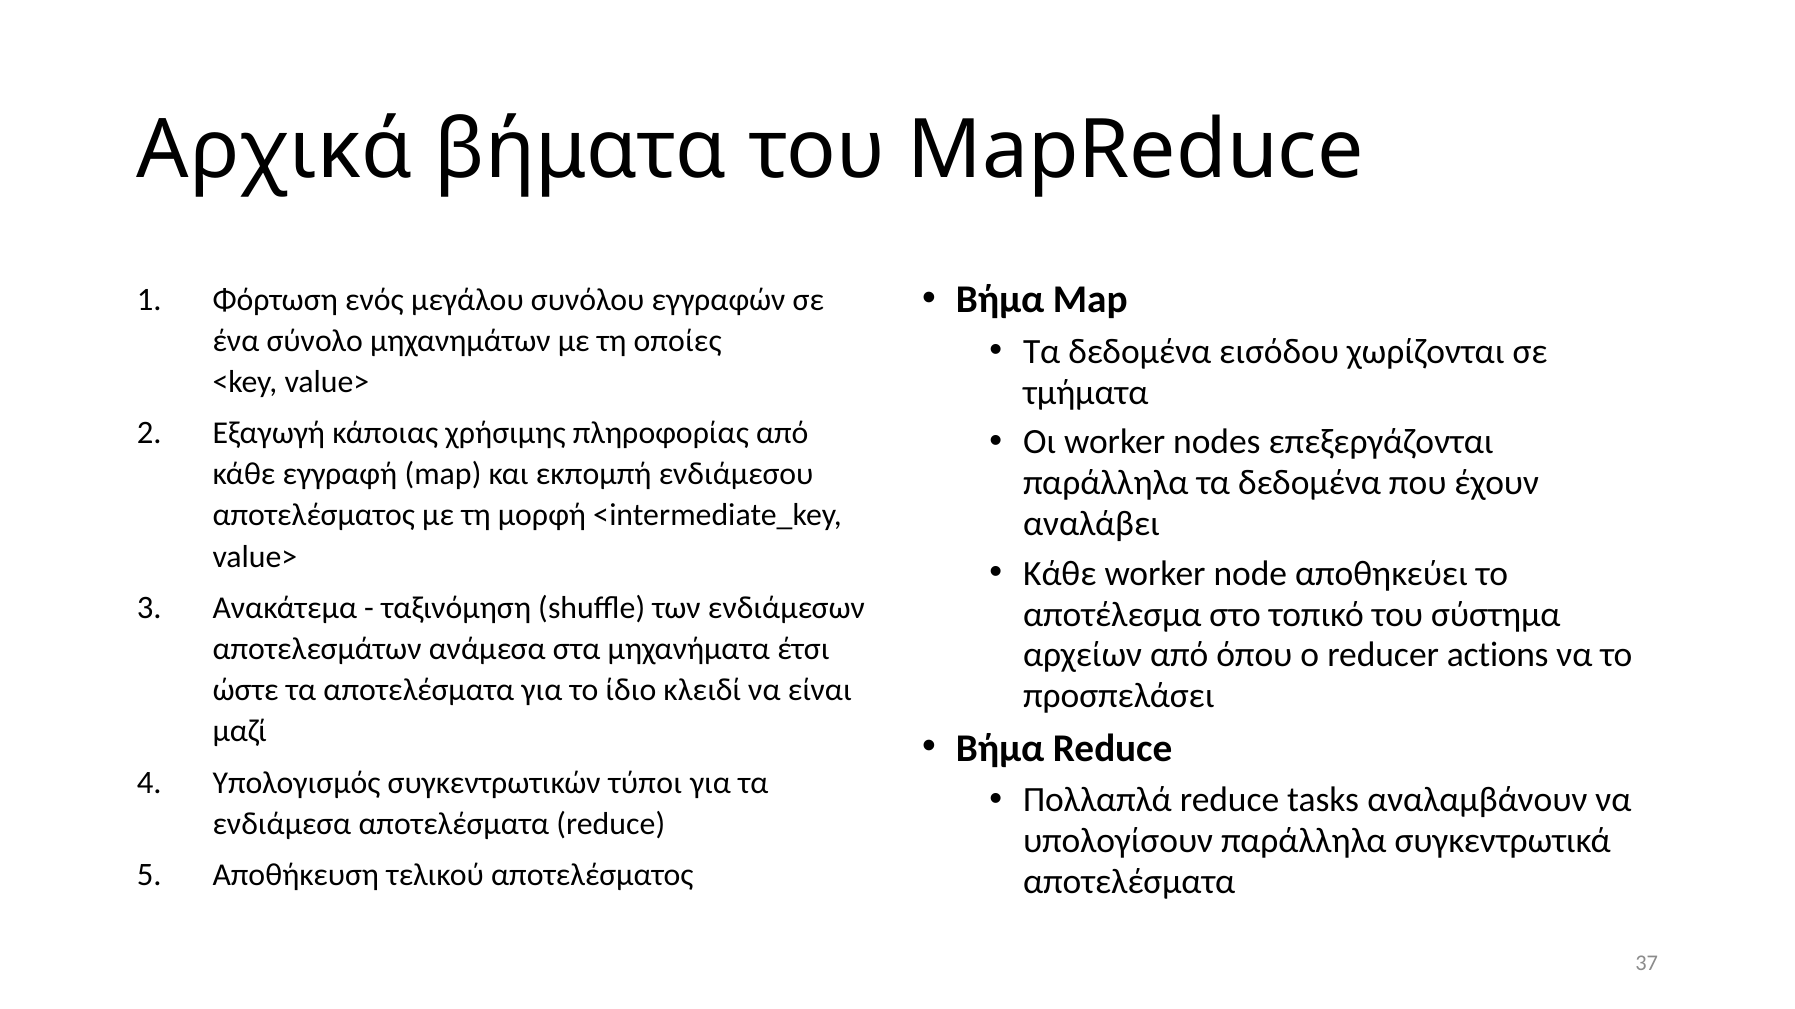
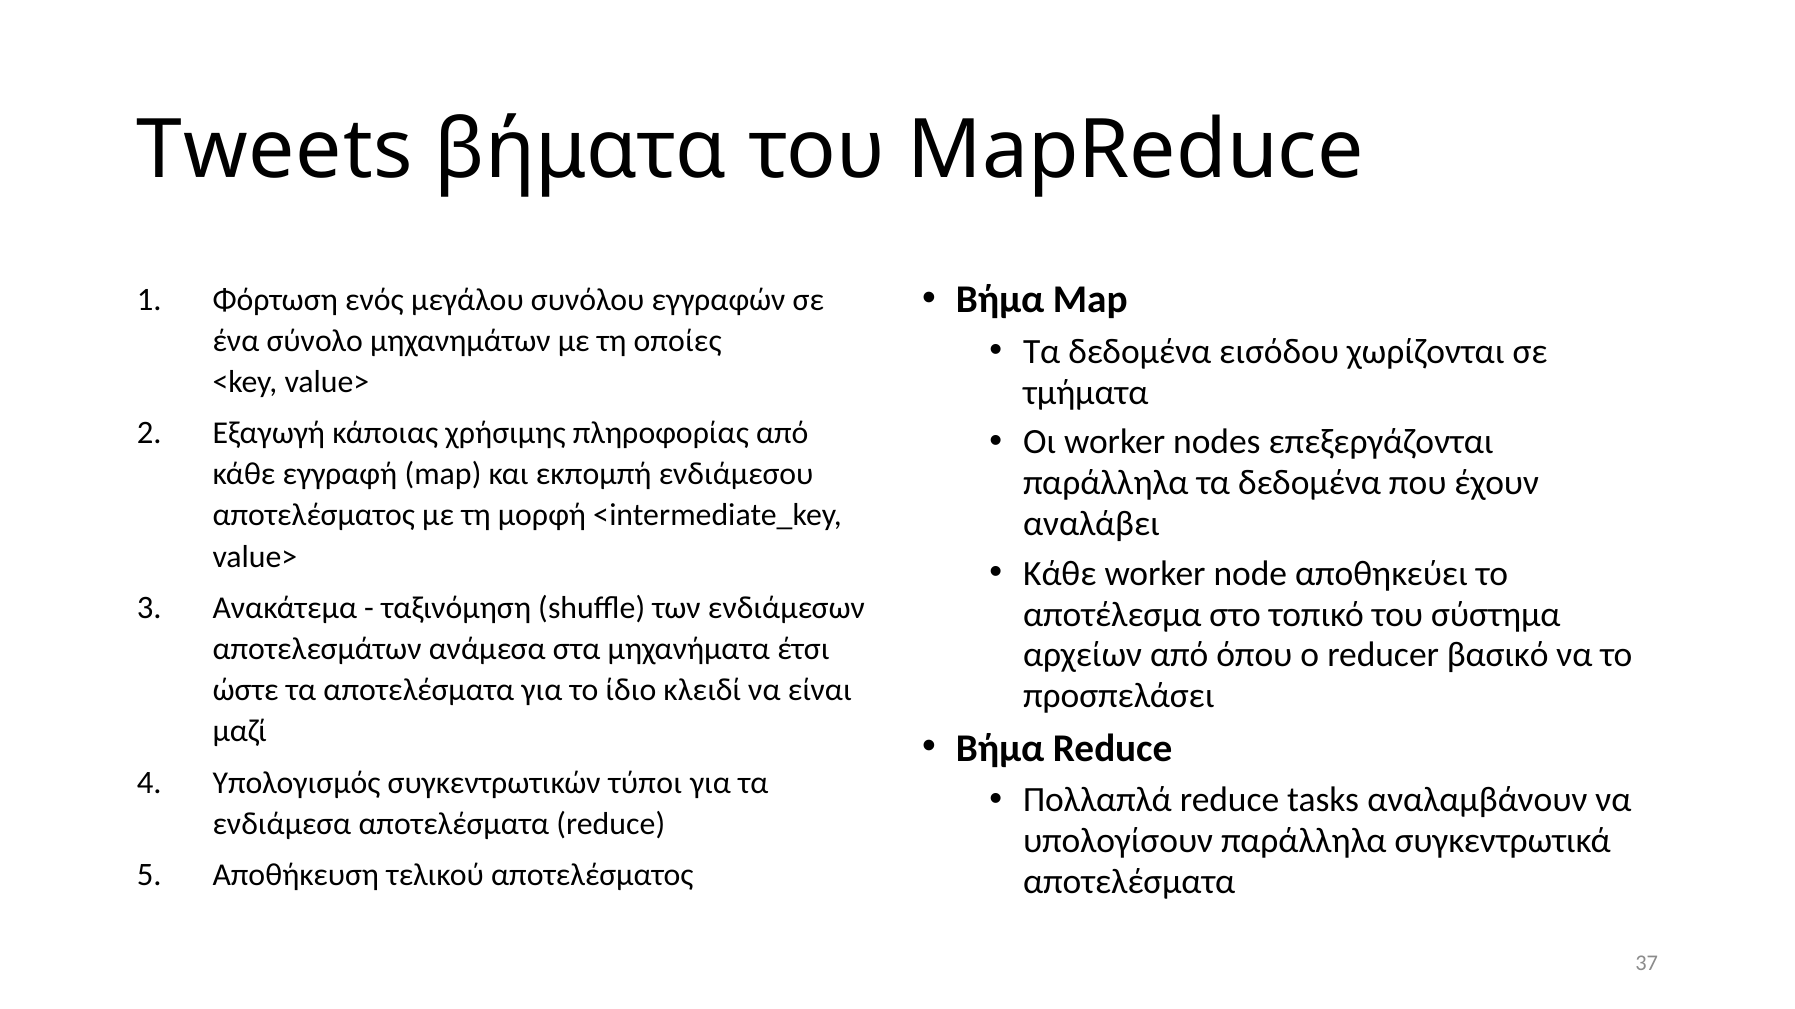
Αρχικά: Αρχικά -> Tweets (275, 151)
actions: actions -> βασικό (1498, 656)
